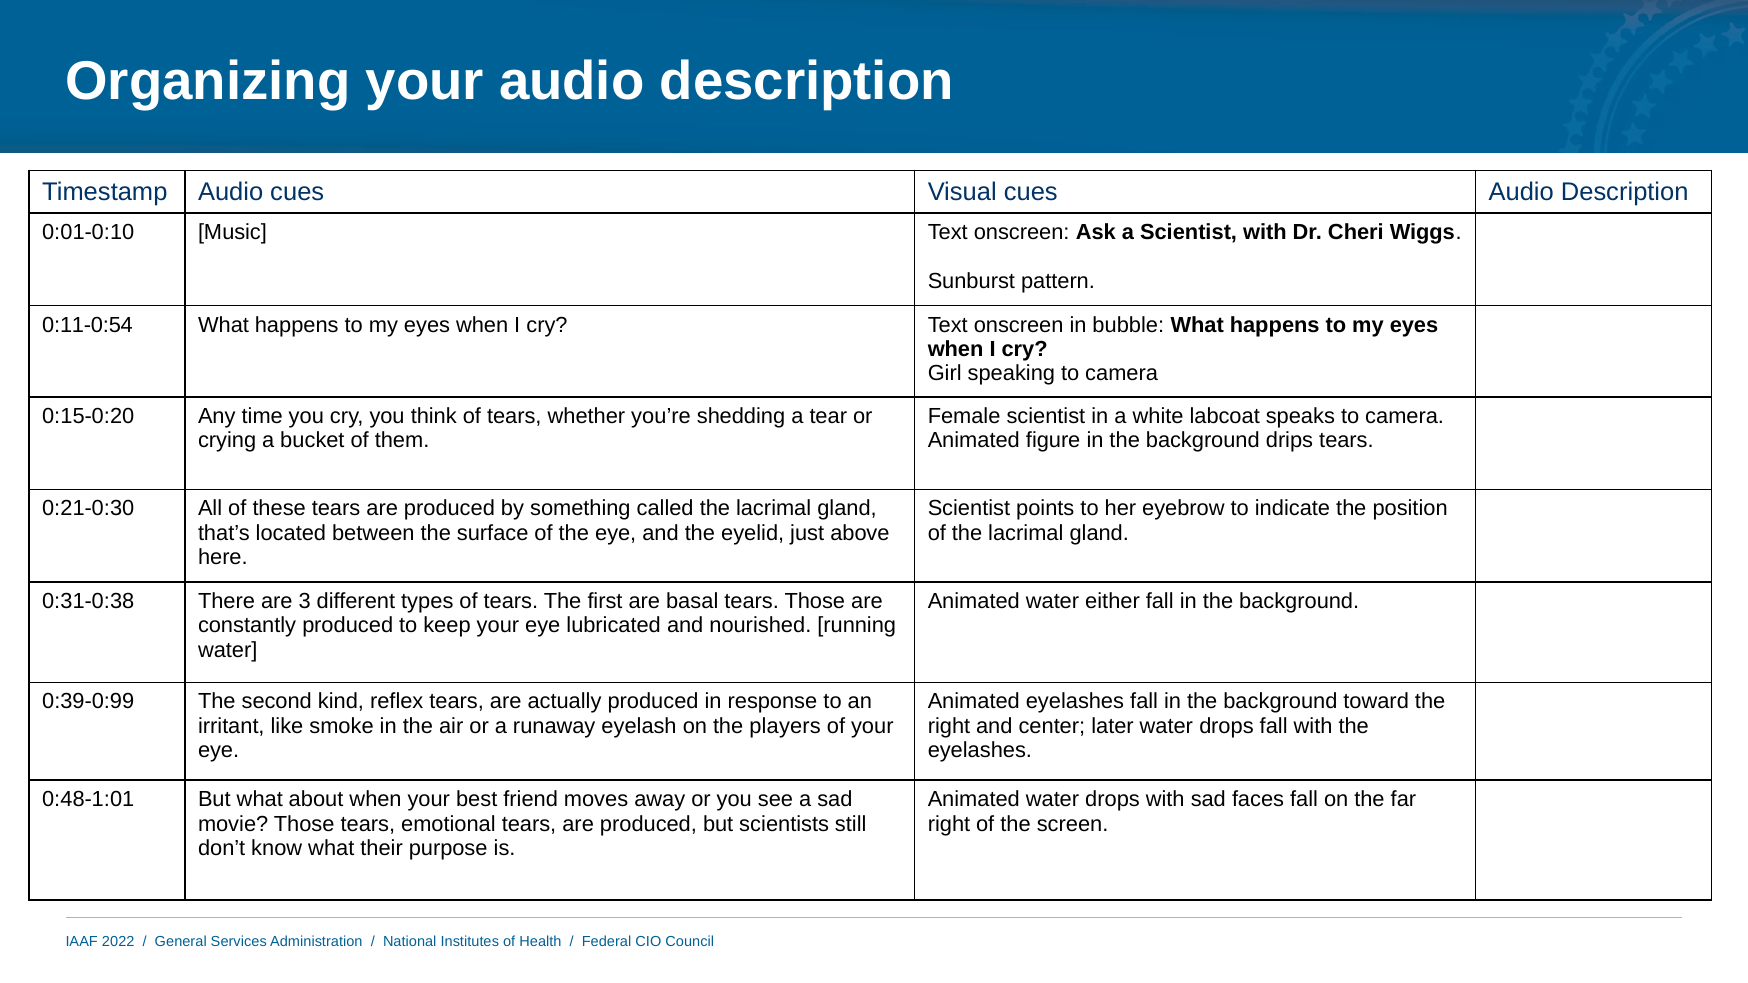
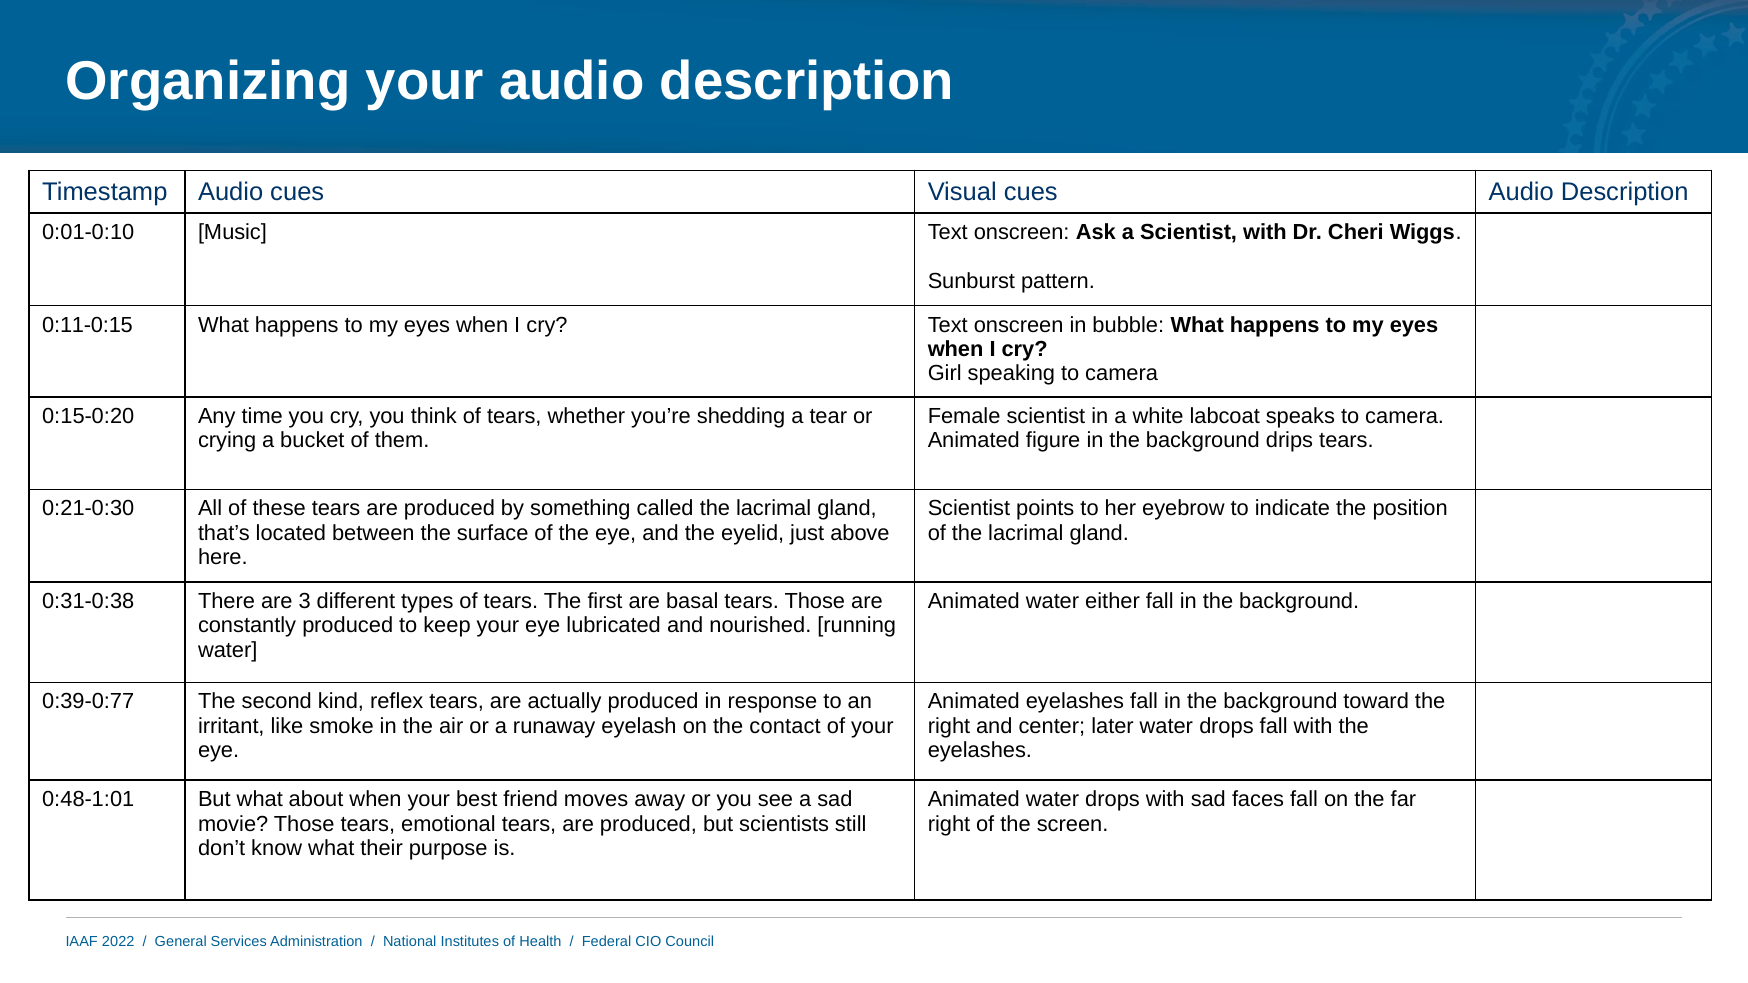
0:11-0:54: 0:11-0:54 -> 0:11-0:15 (88, 325)
0:39-0:99: 0:39-0:99 -> 0:39-0:77 (88, 702)
players: players -> contact (785, 726)
